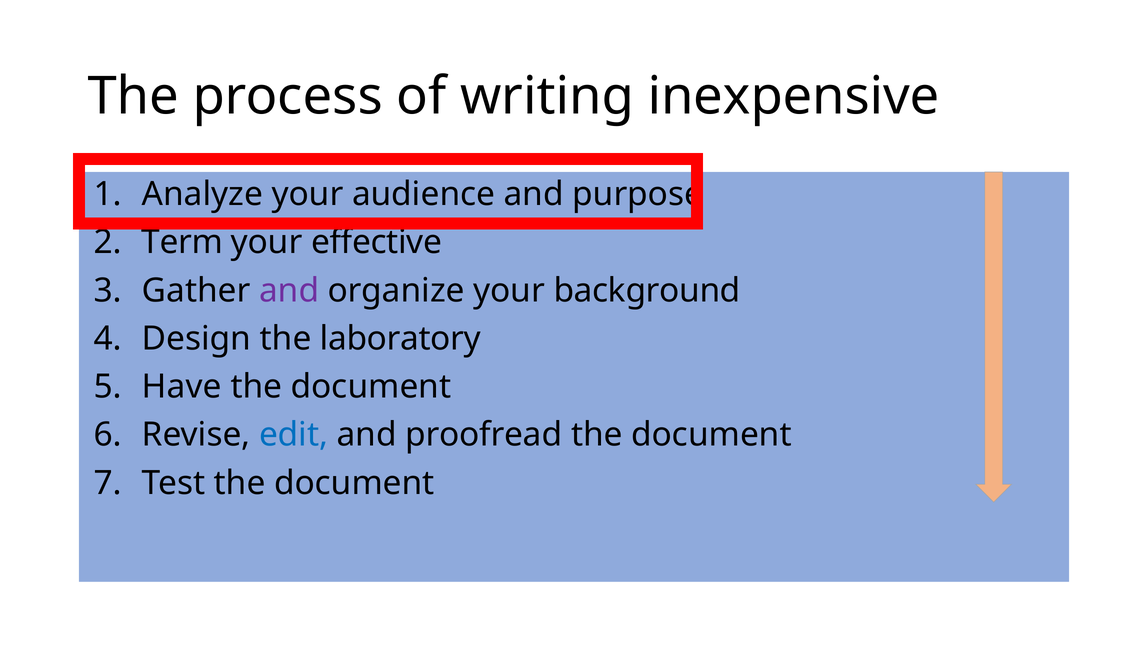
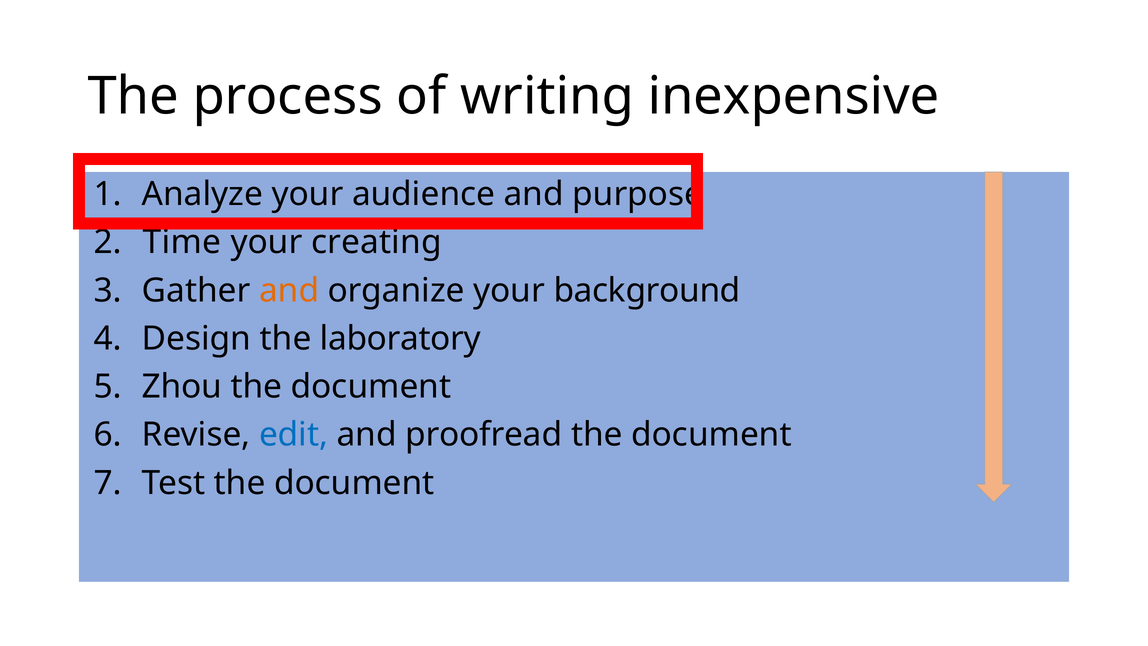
Term: Term -> Time (182, 242)
effective: effective -> creating (376, 242)
and colour: purple -> orange (289, 290)
Have: Have -> Zhou (182, 387)
